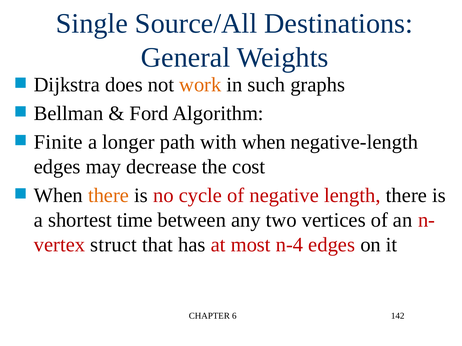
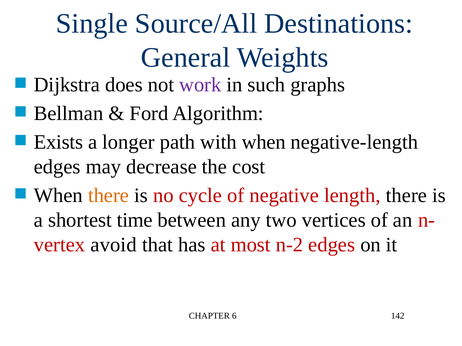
work colour: orange -> purple (200, 85)
Finite: Finite -> Exists (58, 142)
struct: struct -> avoid (114, 245)
n-4: n-4 -> n-2 (289, 245)
